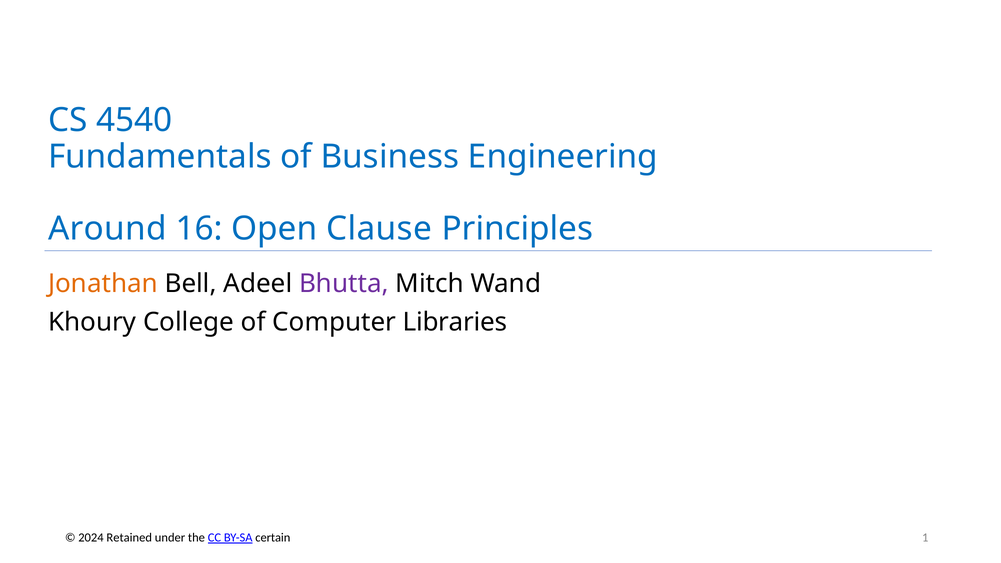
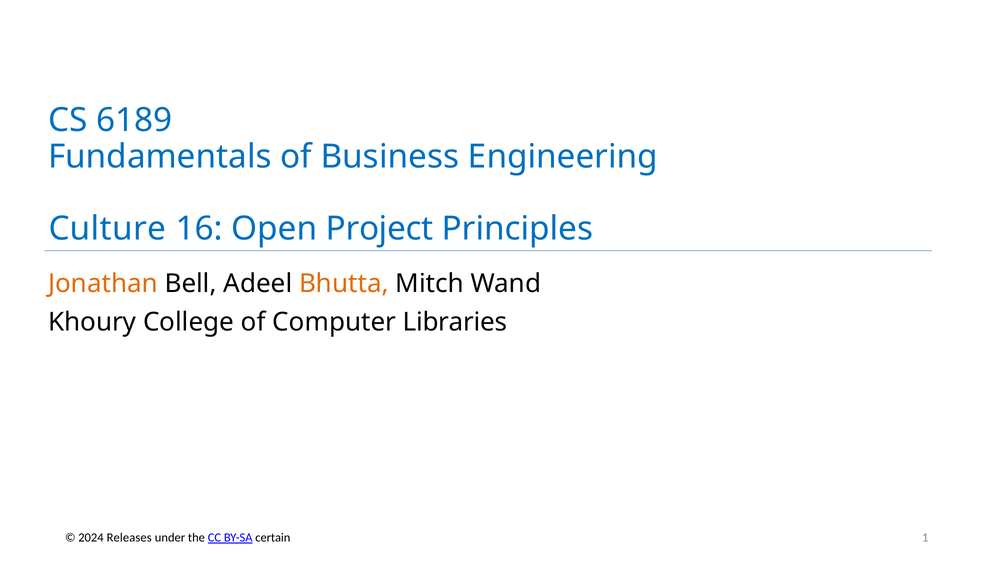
4540: 4540 -> 6189 (134, 121)
Around: Around -> Culture (107, 229)
Clause: Clause -> Project (380, 229)
Bhutta colour: purple -> orange (344, 284)
Retained: Retained -> Releases (129, 538)
